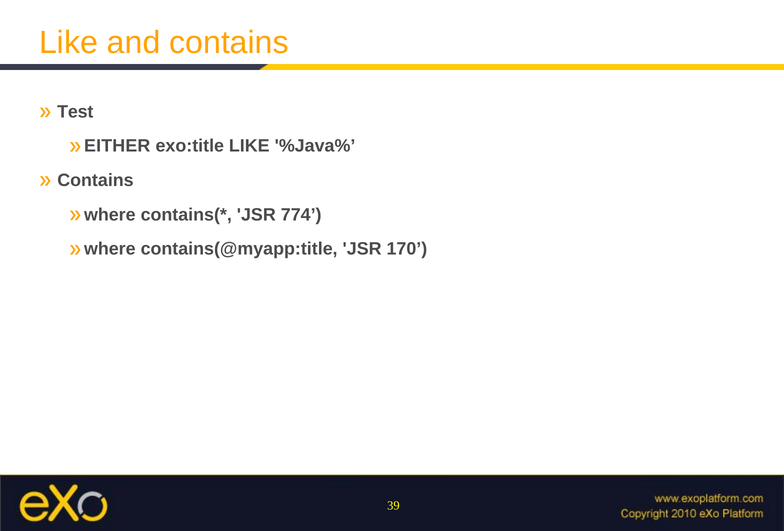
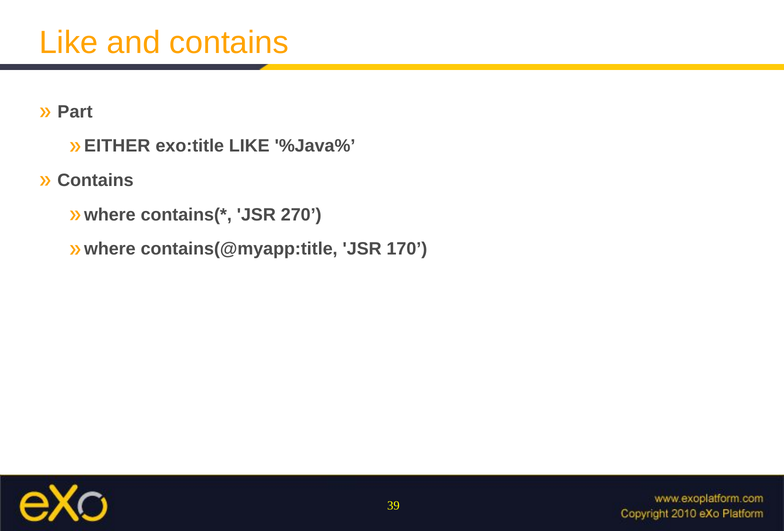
Test: Test -> Part (75, 112)
774: 774 -> 270 (301, 215)
